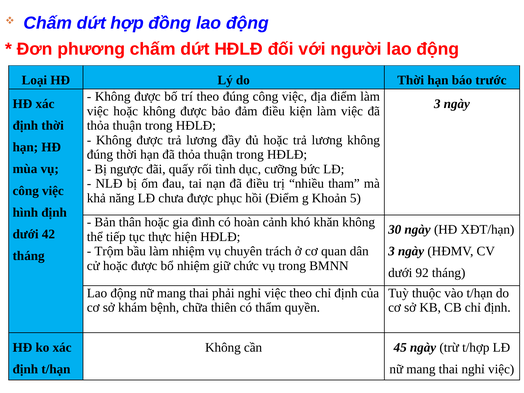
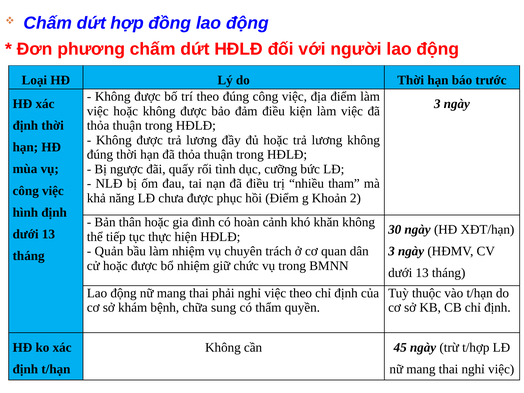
5: 5 -> 2 (355, 198)
42: 42 -> 13 (48, 234)
Trộm: Trộm -> Quản (109, 251)
92: 92 -> 13 (422, 273)
thiên: thiên -> sung (224, 308)
